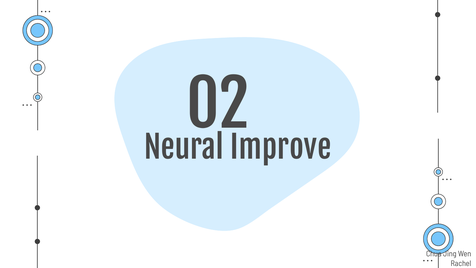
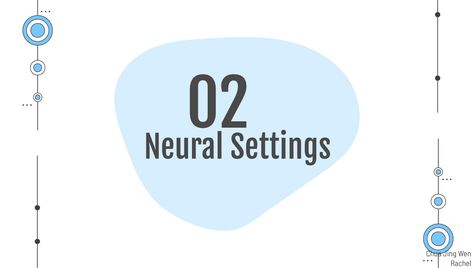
Improve: Improve -> Settings (281, 148)
